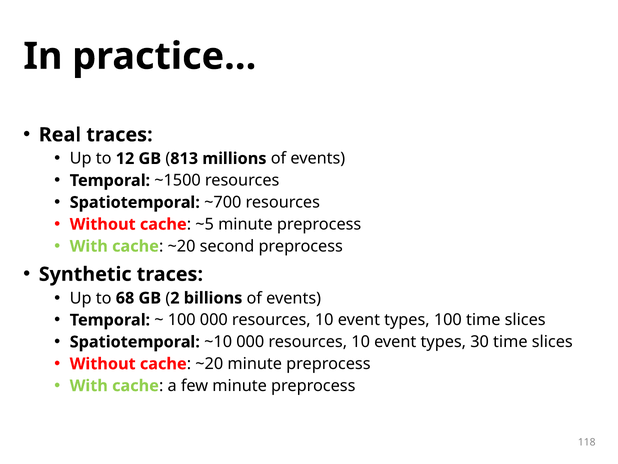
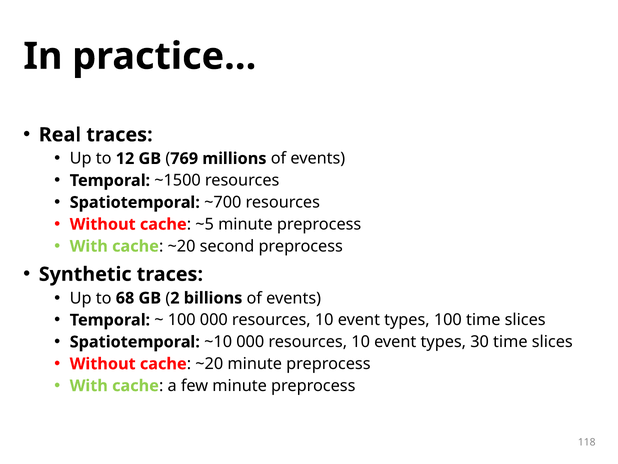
813: 813 -> 769 (184, 158)
